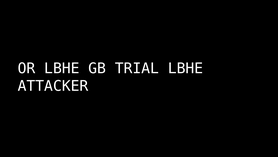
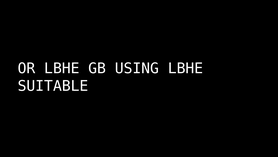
TRIAL: TRIAL -> USING (137, 68)
ATTACKER: ATTACKER -> SUITABLE (53, 86)
